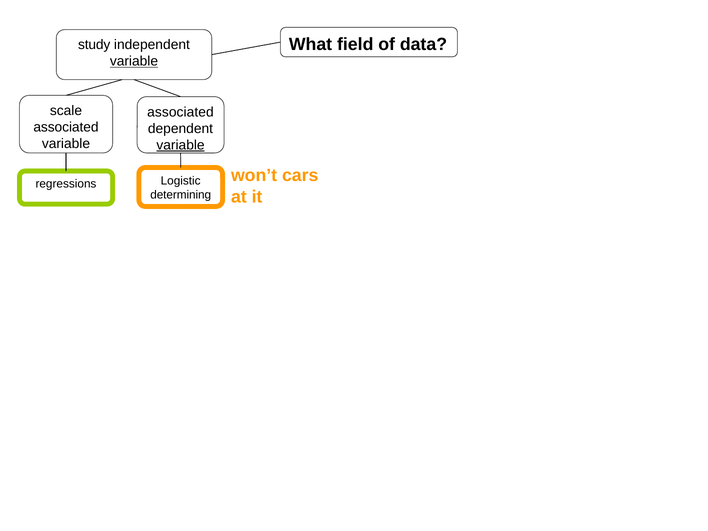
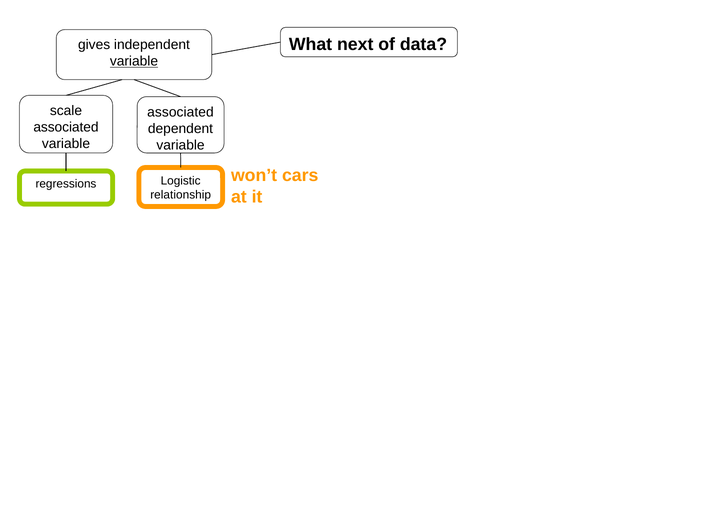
field: field -> next (355, 44)
study: study -> gives (94, 45)
variable underline: present -> none (181, 145)
determining: determining -> relationship (181, 195)
